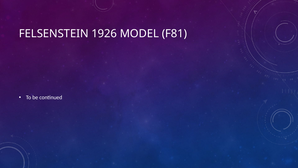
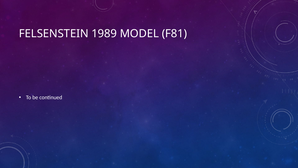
1926: 1926 -> 1989 (104, 33)
